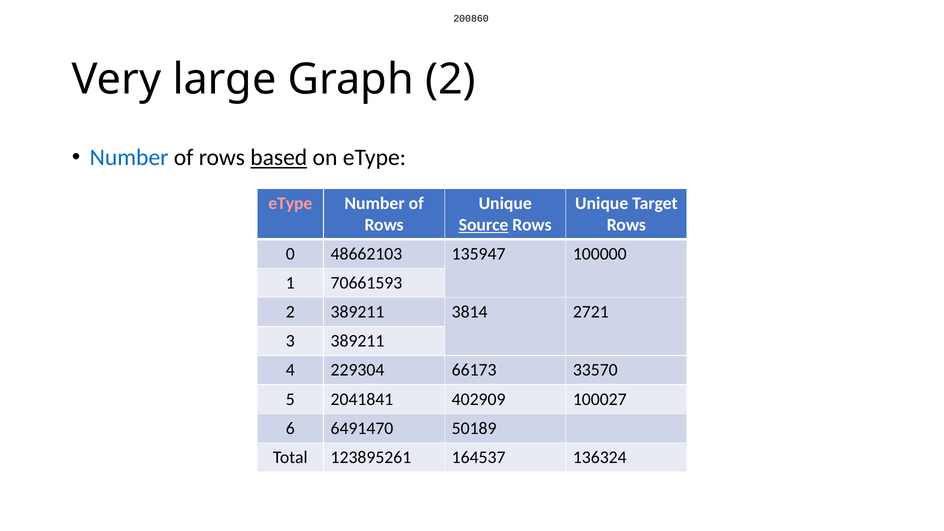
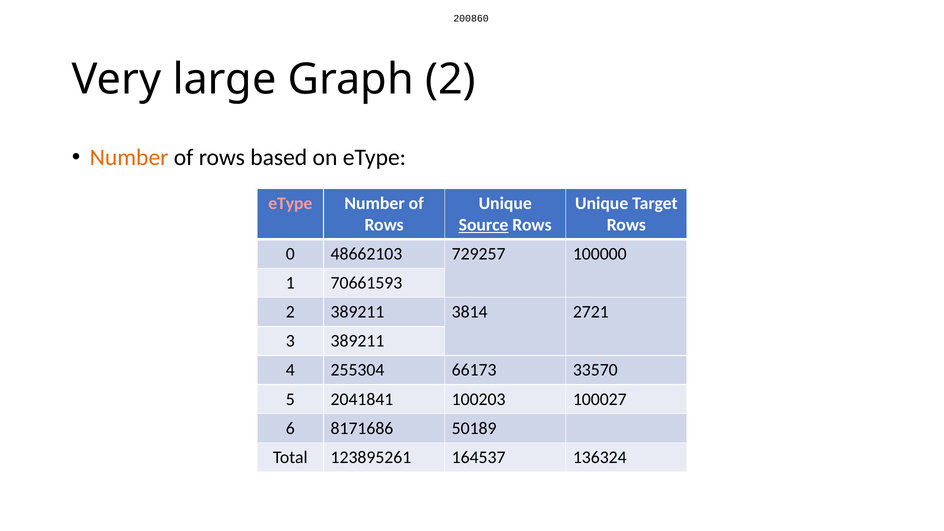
Number colour: blue -> orange (129, 157)
based underline: present -> none (279, 157)
135947: 135947 -> 729257 (479, 254)
229304: 229304 -> 255304 (357, 370)
402909: 402909 -> 100203 (479, 399)
6491470: 6491470 -> 8171686 (362, 428)
